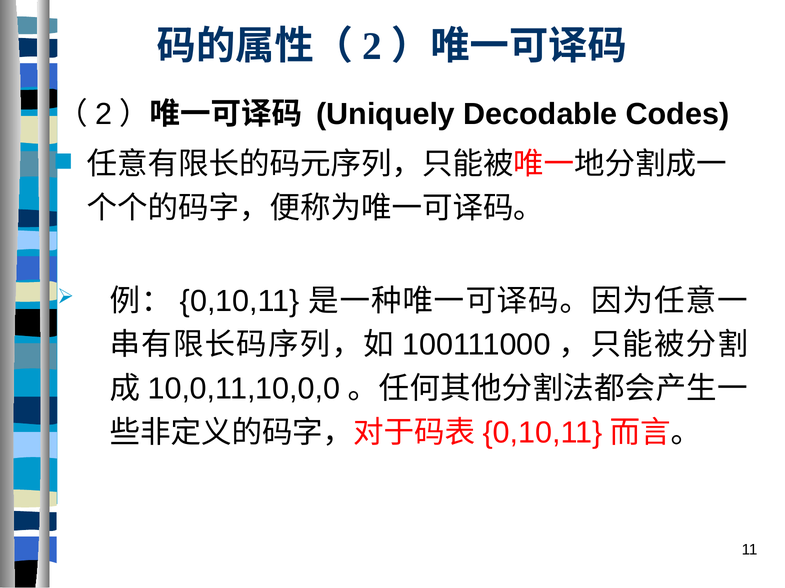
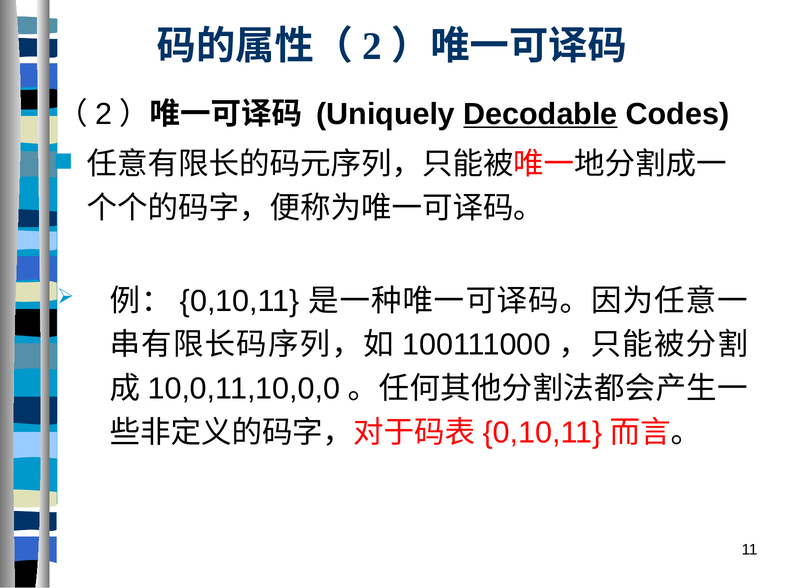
Decodable underline: none -> present (540, 114)
